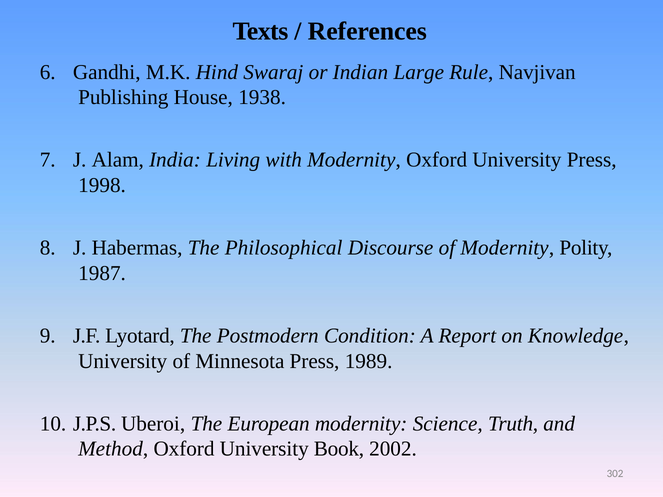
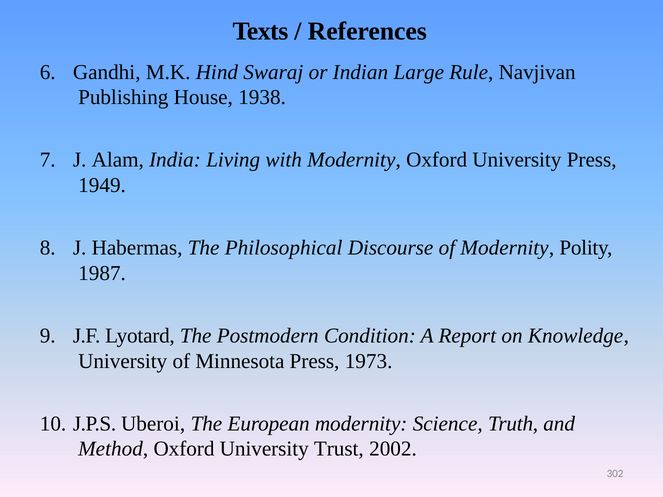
1998: 1998 -> 1949 (102, 185)
1989: 1989 -> 1973 (369, 361)
Book: Book -> Trust (339, 449)
